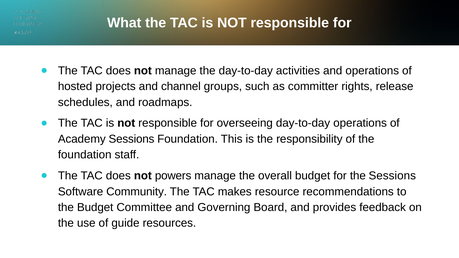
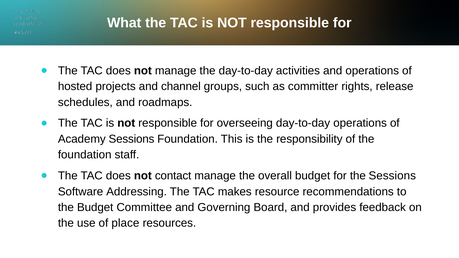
powers: powers -> contact (173, 176)
Community: Community -> Addressing (137, 192)
guide: guide -> place (125, 223)
